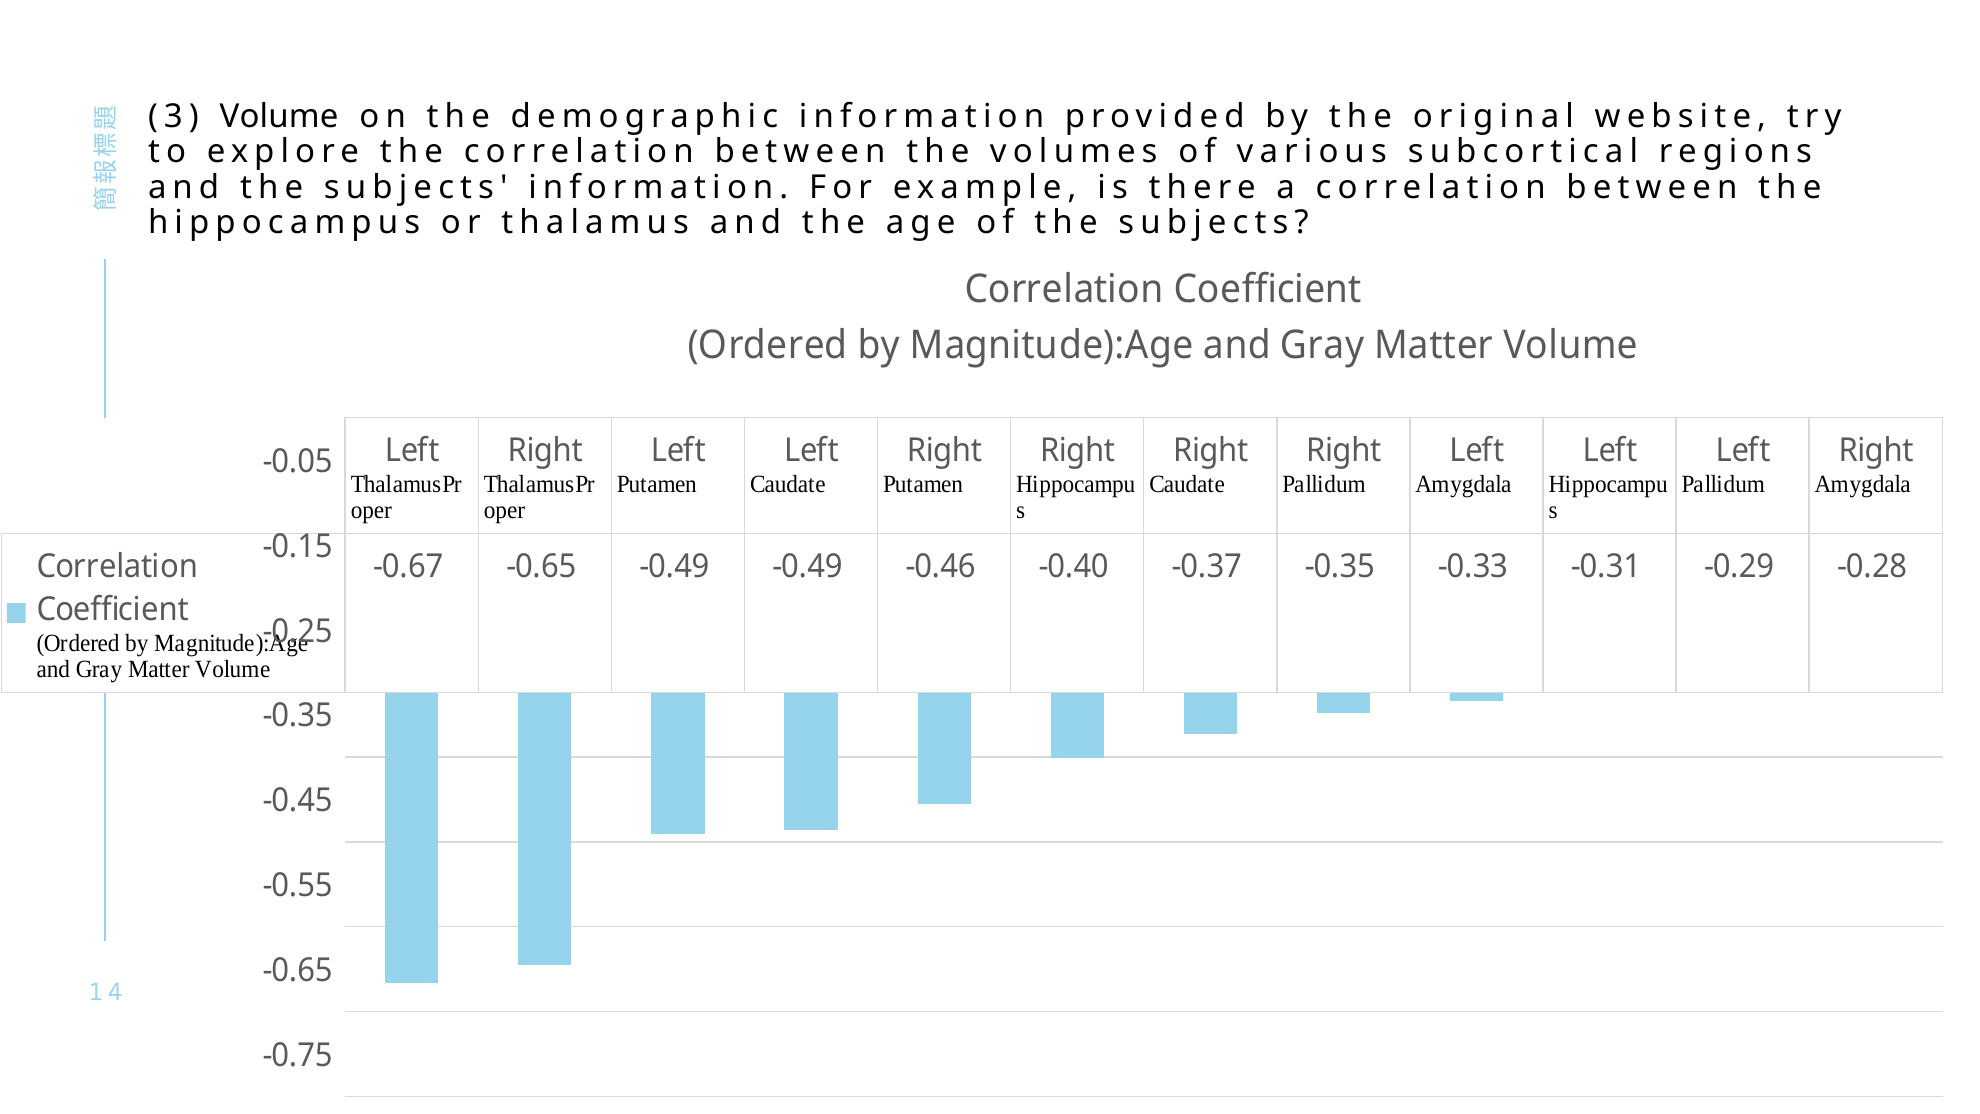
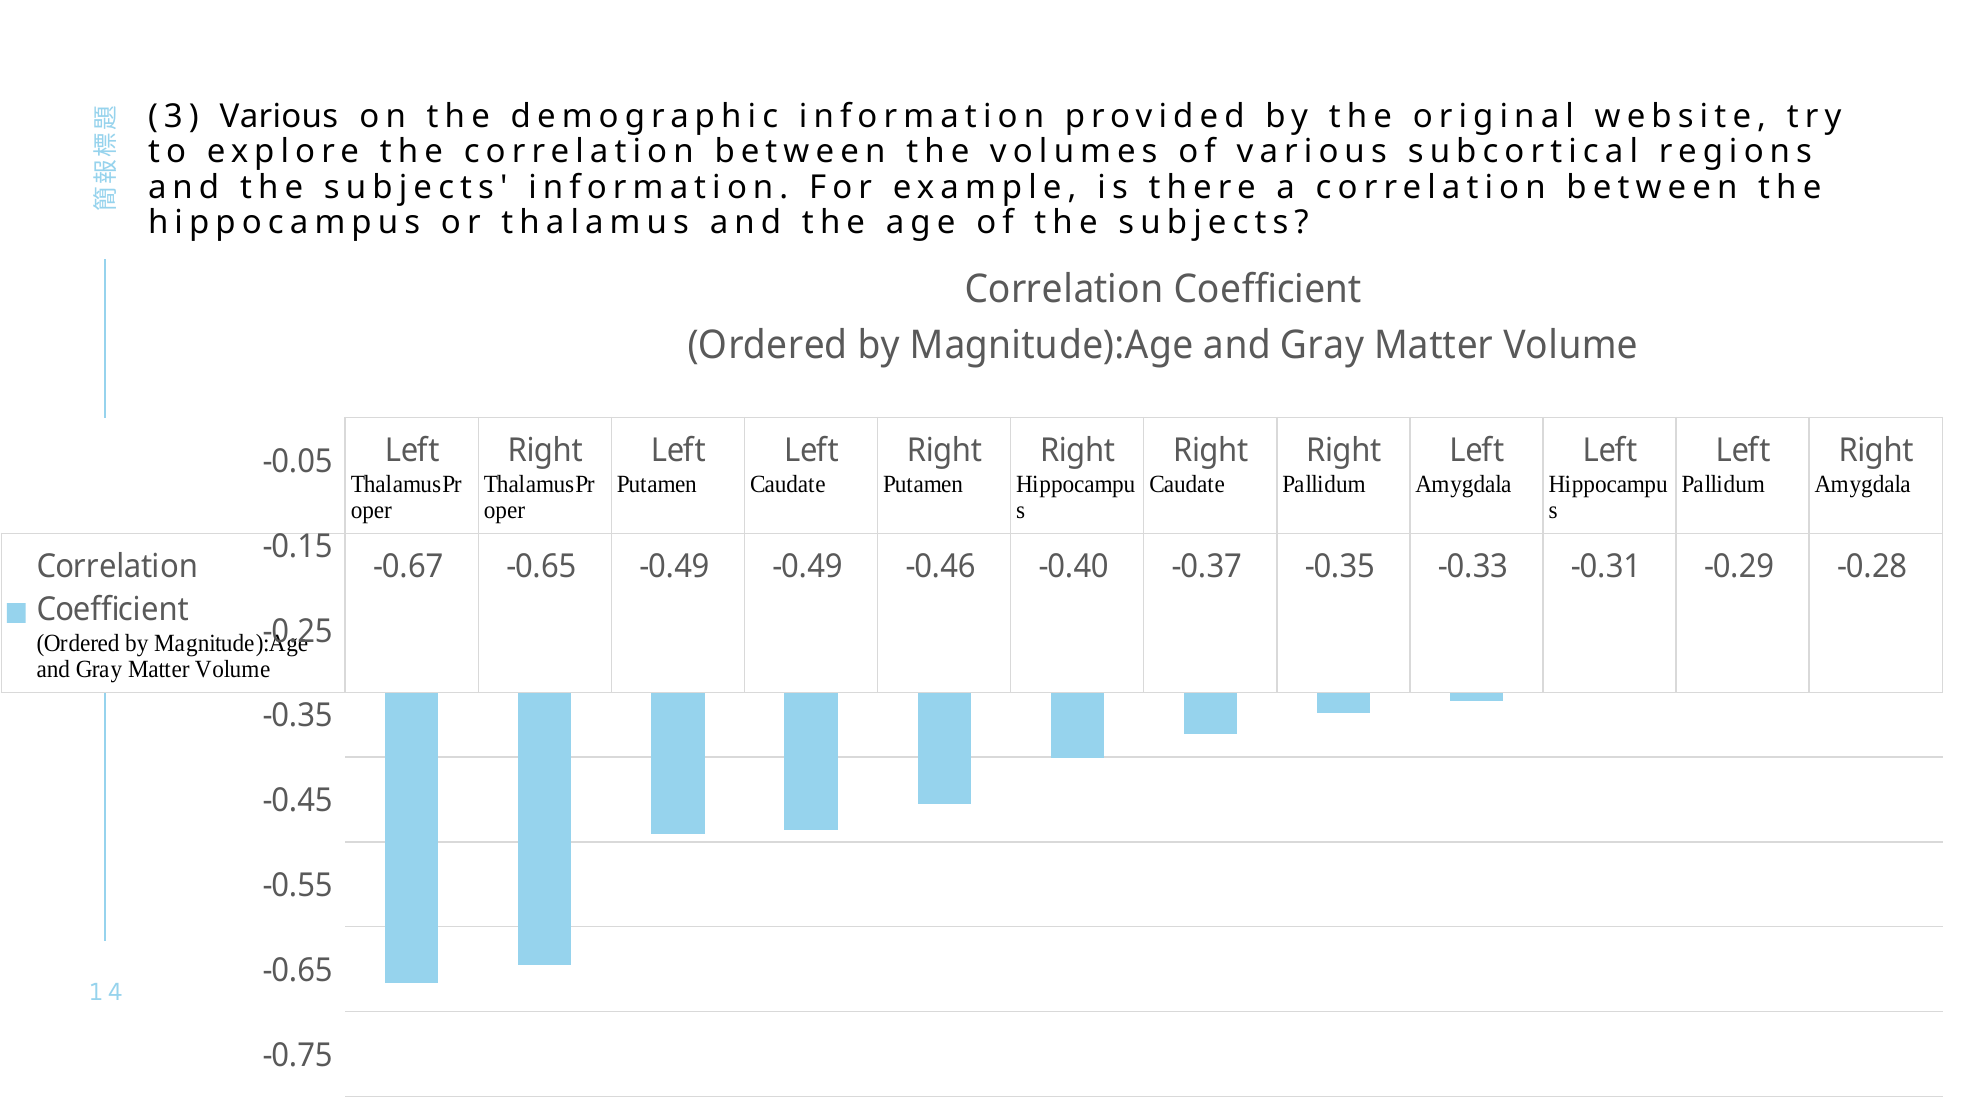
3 Volume: Volume -> Various (279, 116)
